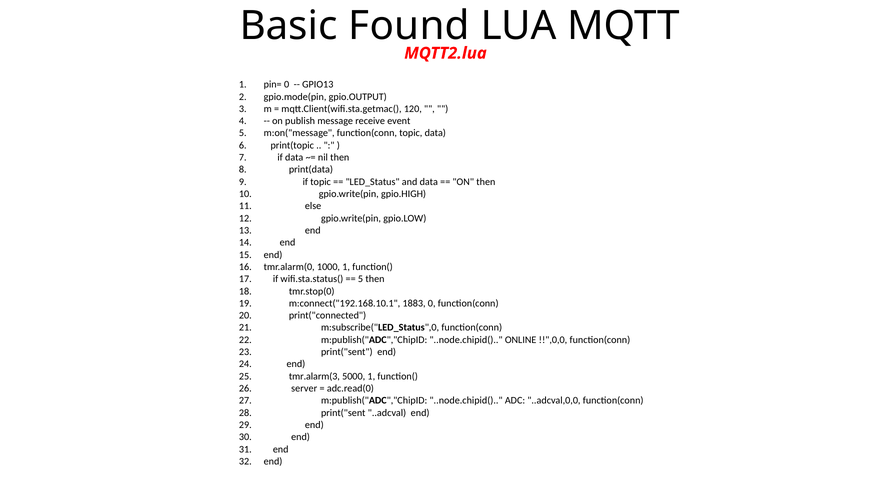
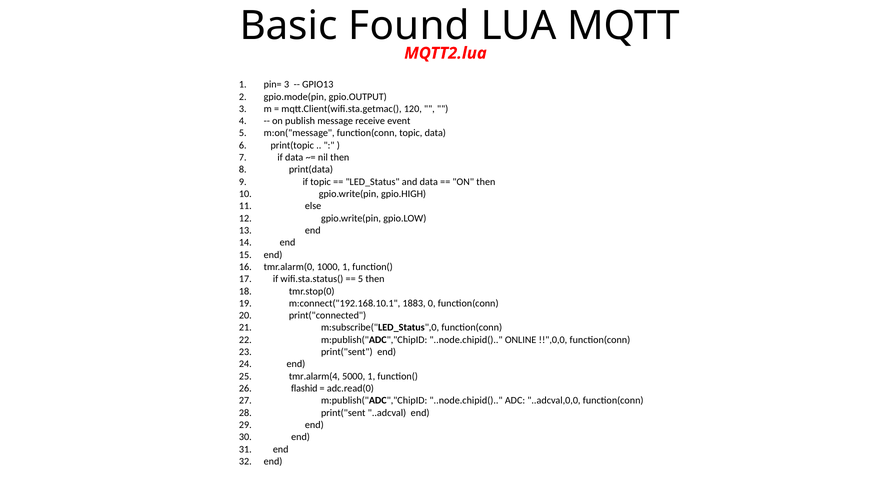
pin= 0: 0 -> 3 (287, 84)
tmr.alarm(3: tmr.alarm(3 -> tmr.alarm(4 (314, 376)
server: server -> flashid (304, 388)
